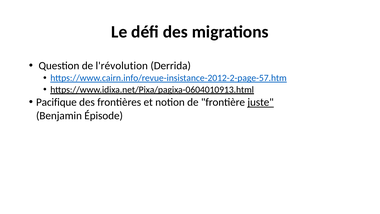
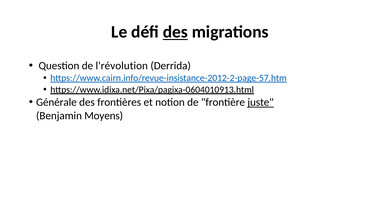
des underline: none -> present (175, 32)
Pacifique: Pacifique -> Générale (56, 102)
Épisode: Épisode -> Moyens (104, 115)
